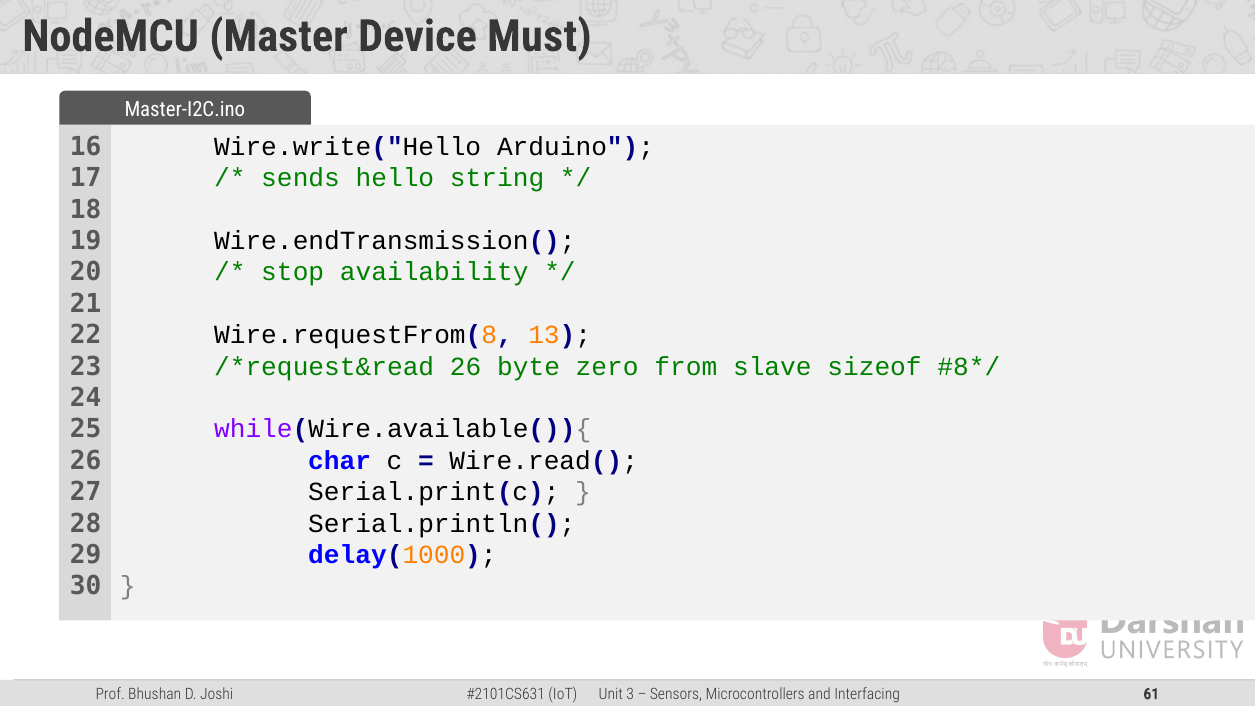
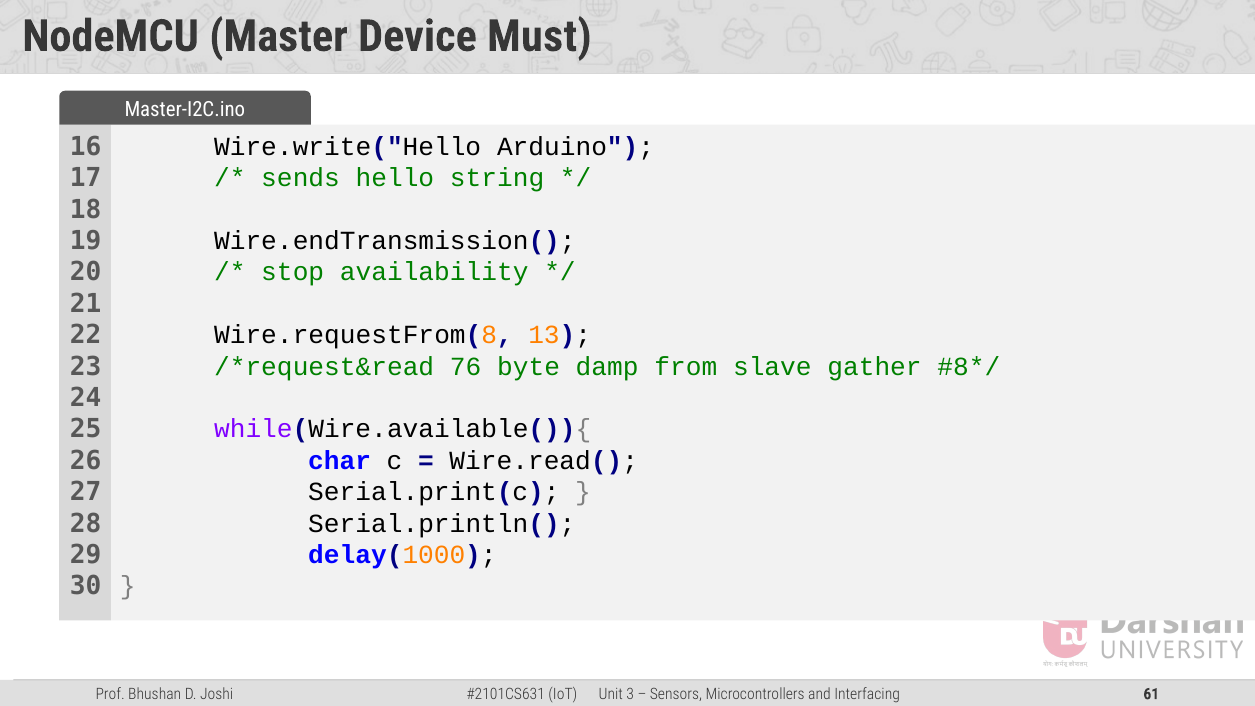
26: 26 -> 76 (466, 366)
zero: zero -> damp (607, 366)
sizeof: sizeof -> gather (875, 366)
